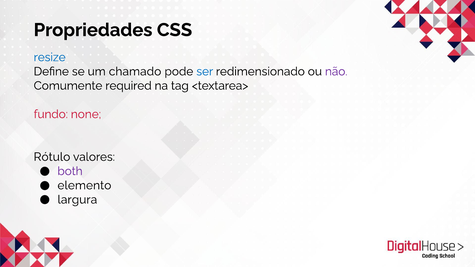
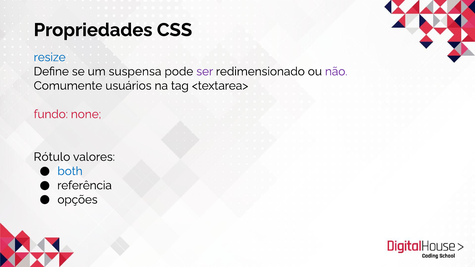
chamado: chamado -> suspensa (135, 72)
ser colour: blue -> purple (205, 72)
required: required -> usuários (128, 86)
both colour: purple -> blue (70, 171)
elemento: elemento -> referência (85, 186)
largura: largura -> opções (77, 200)
